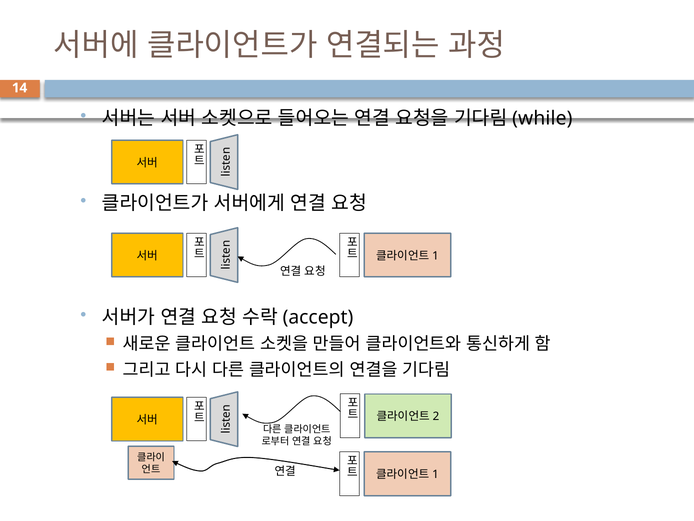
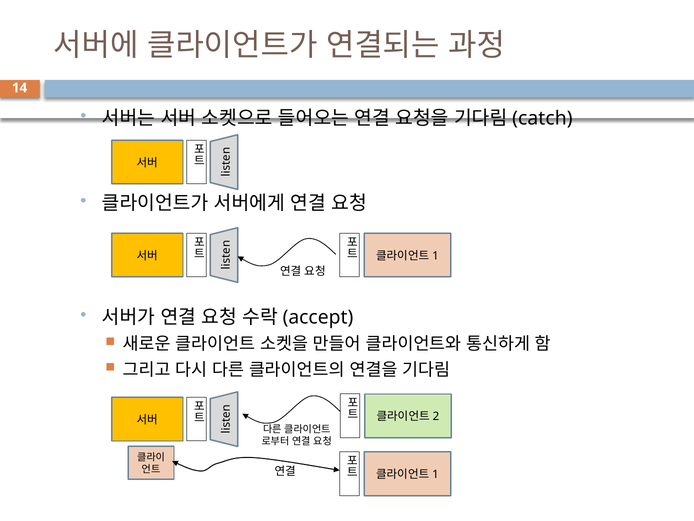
while: while -> catch (542, 118)
